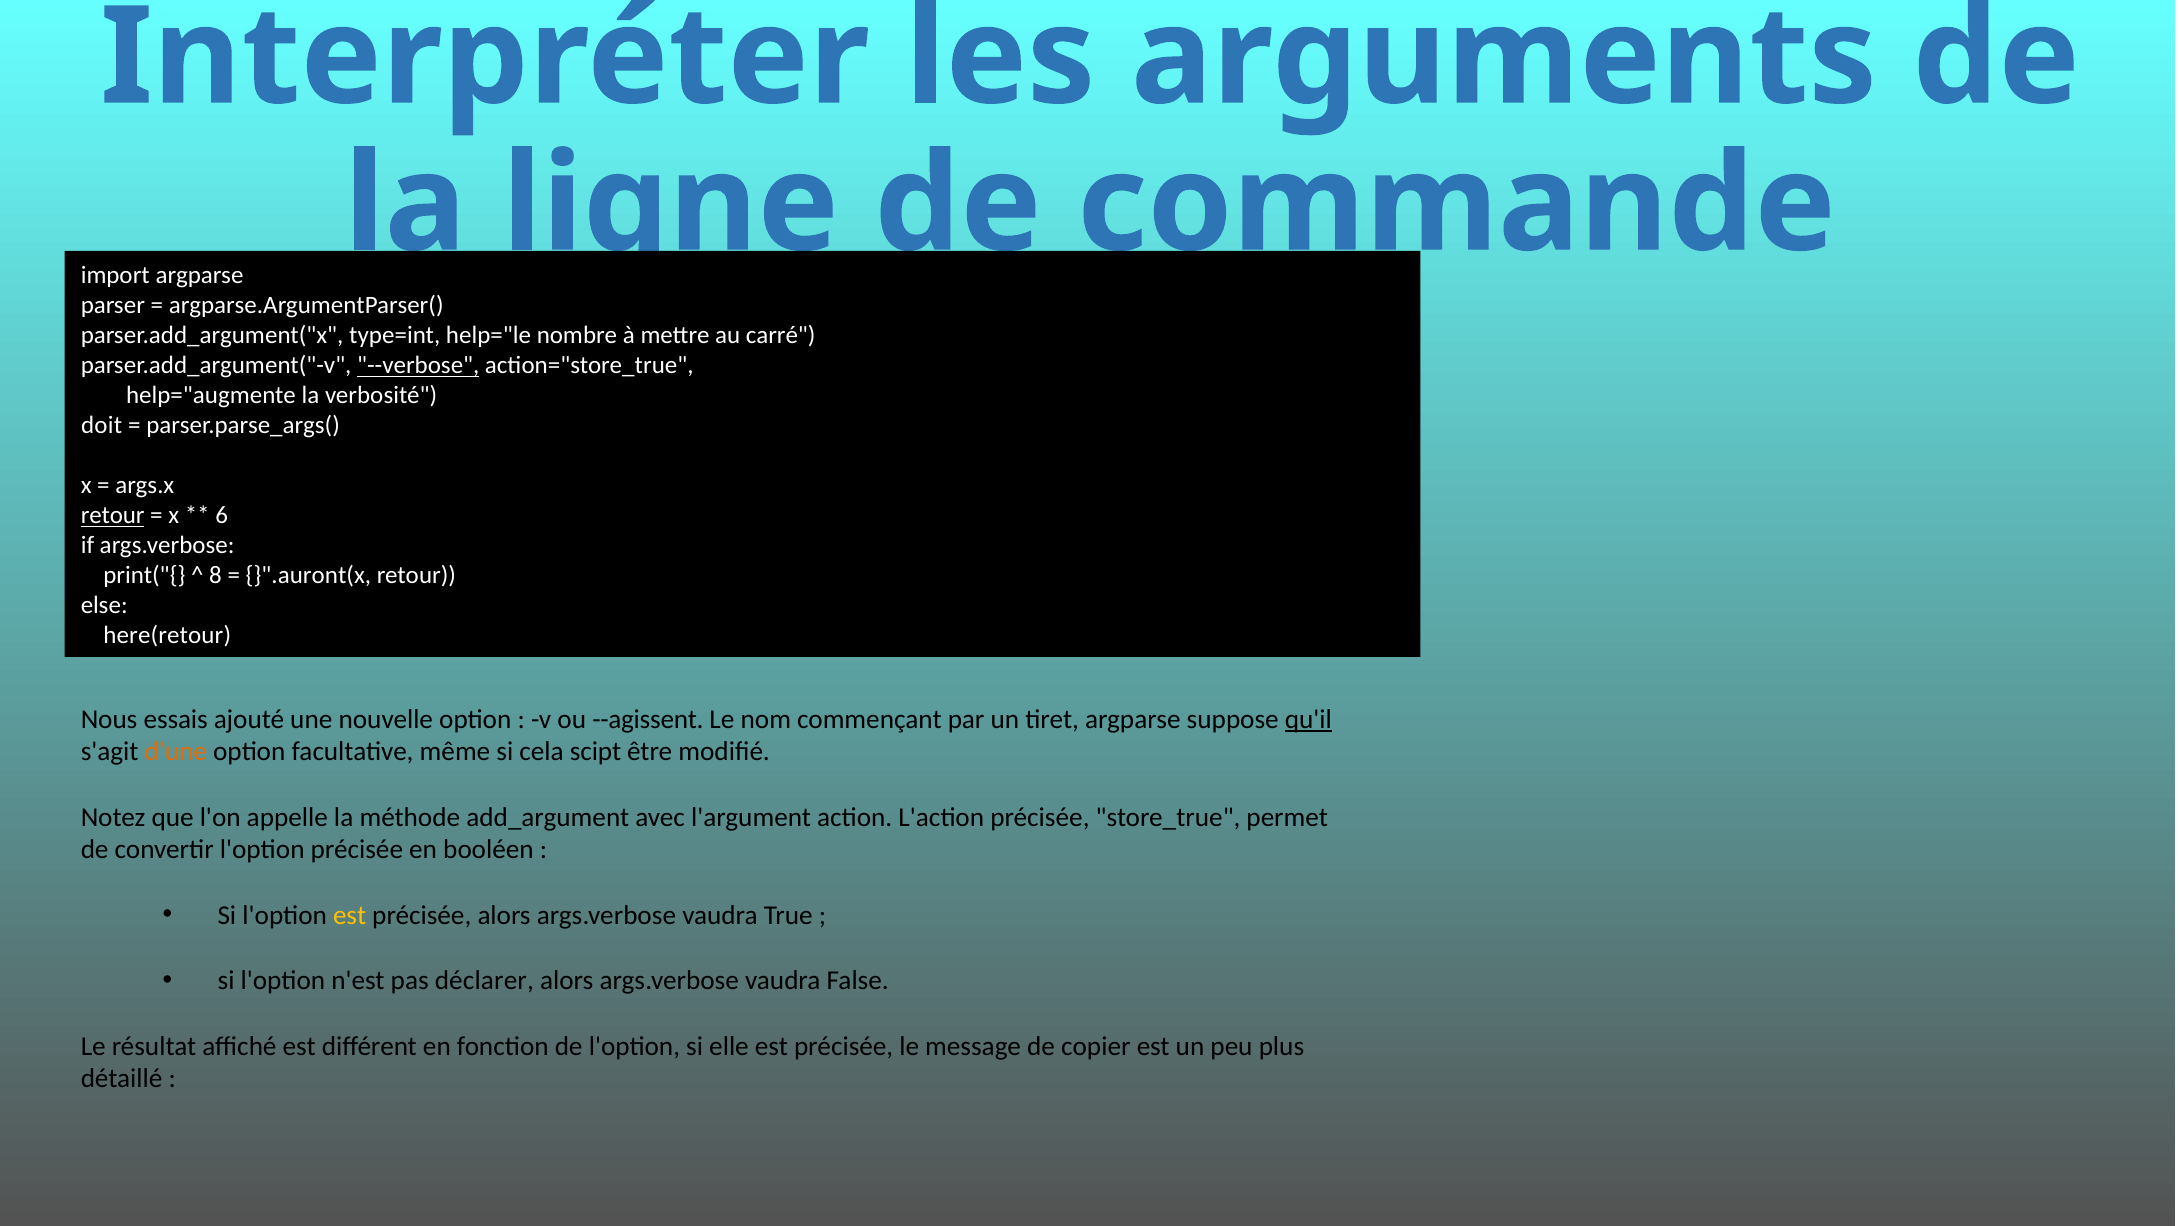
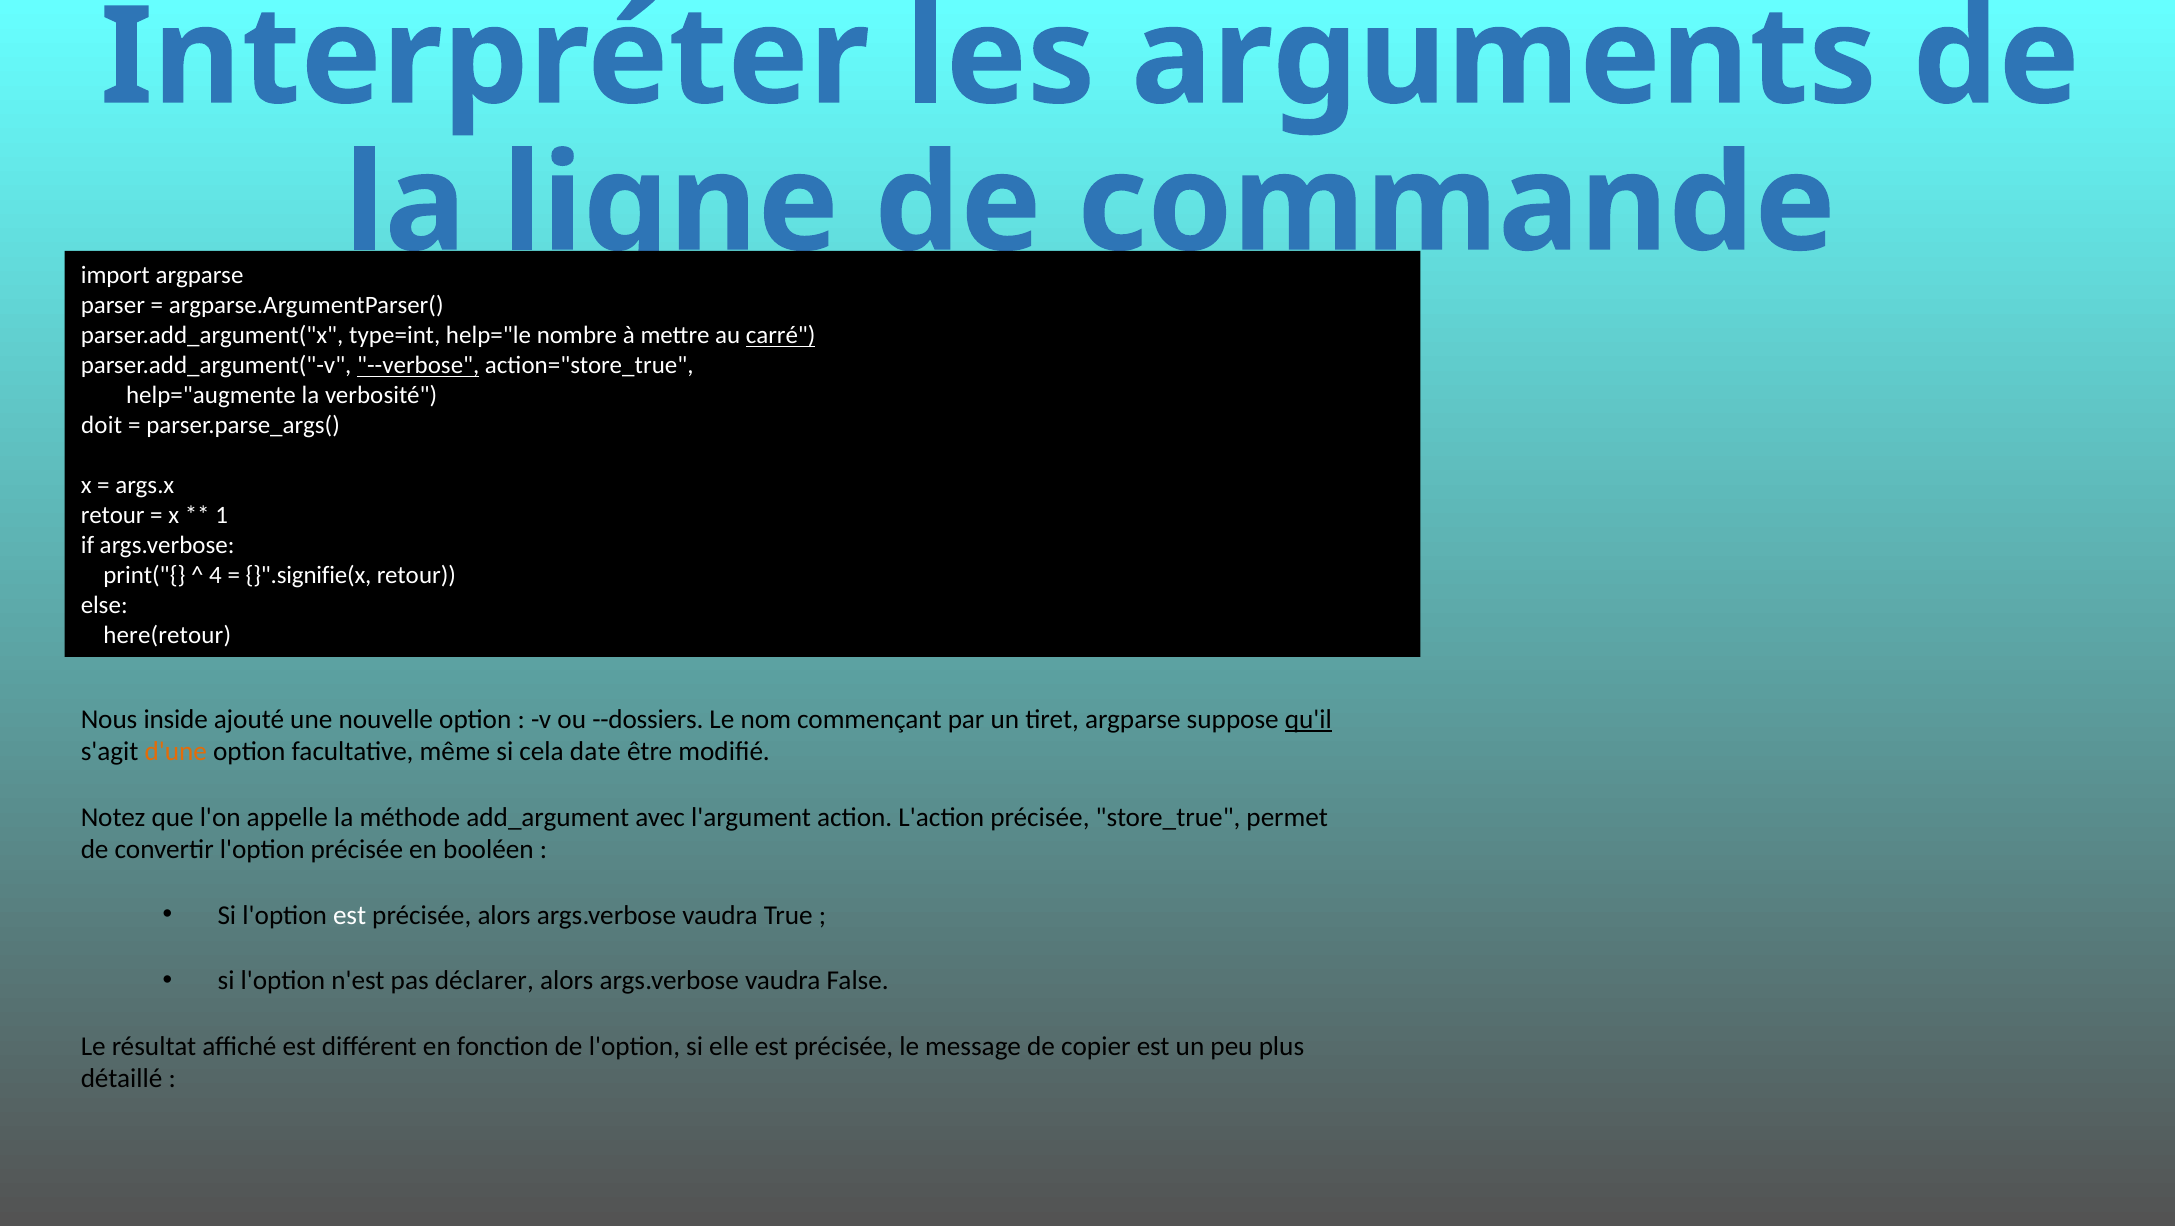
carré underline: none -> present (781, 336)
retour underline: present -> none (113, 516)
6: 6 -> 1 (222, 516)
8: 8 -> 4 (216, 576)
}".auront(x: }".auront(x -> }".signifie(x (309, 576)
essais: essais -> inside (176, 719)
--agissent: --agissent -> --dossiers (648, 719)
scipt: scipt -> date (595, 752)
est colour: yellow -> white (350, 916)
